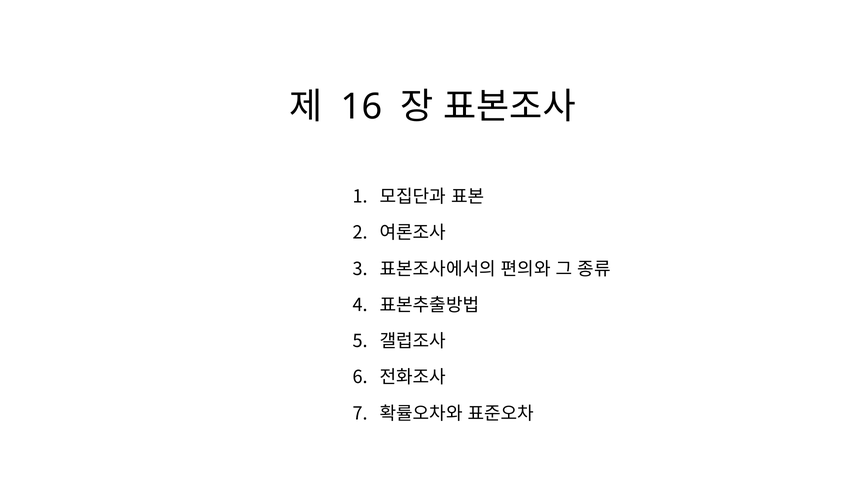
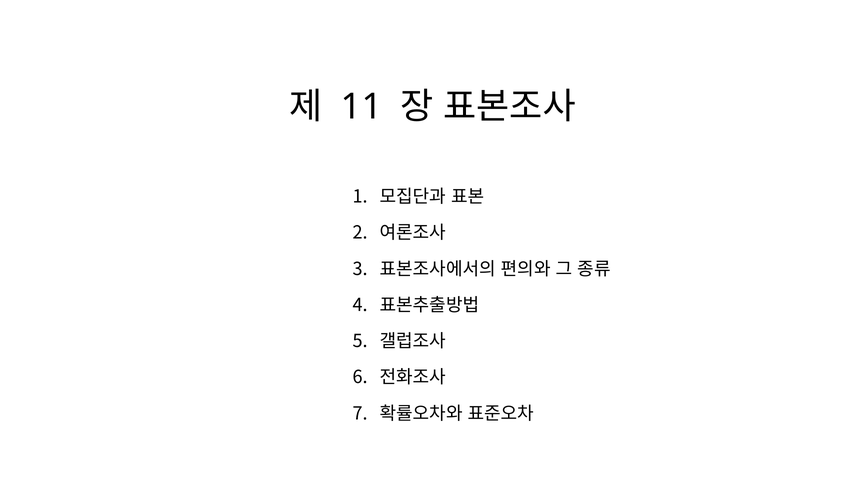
16: 16 -> 11 (362, 107)
